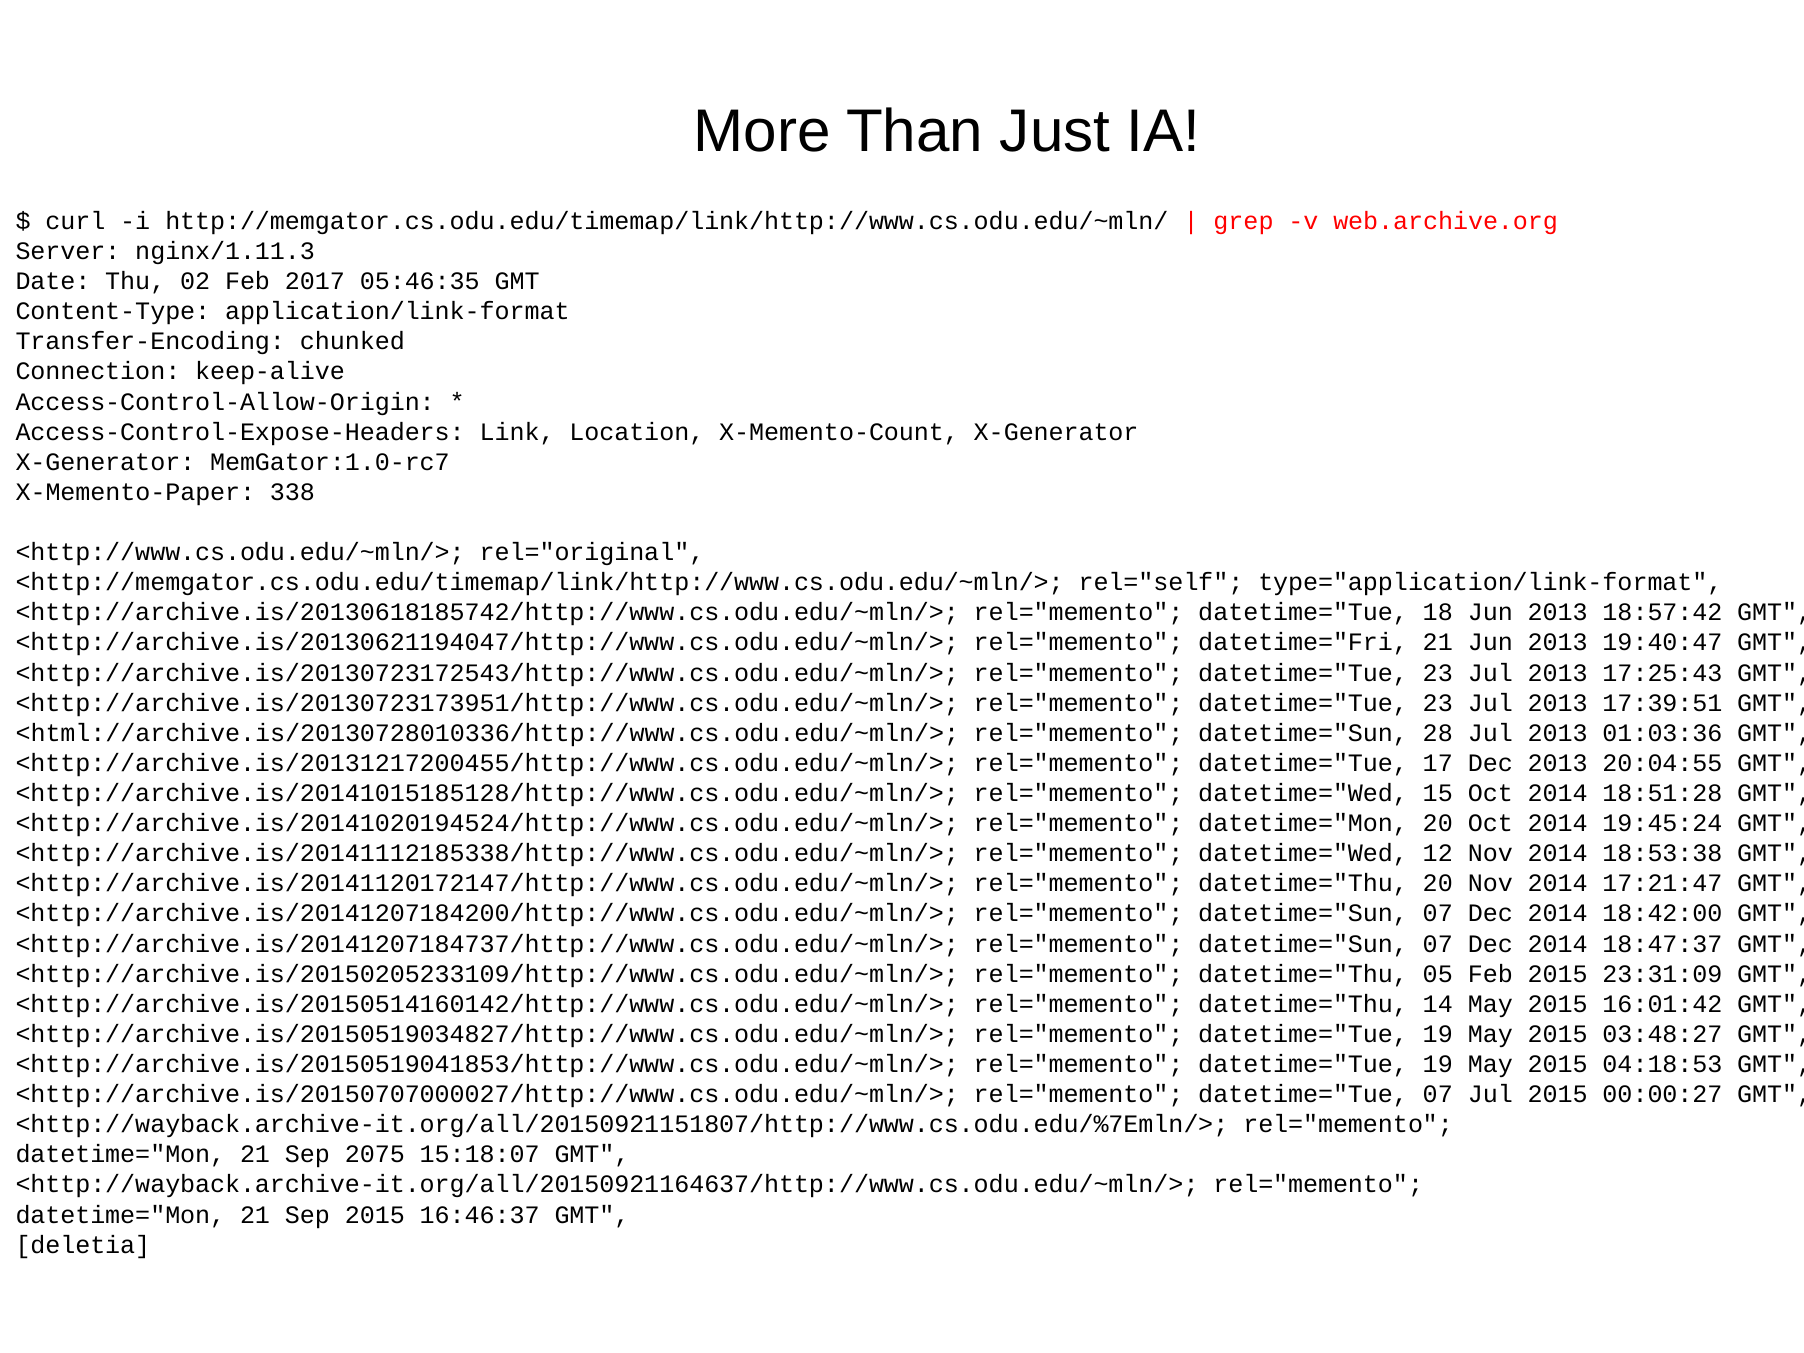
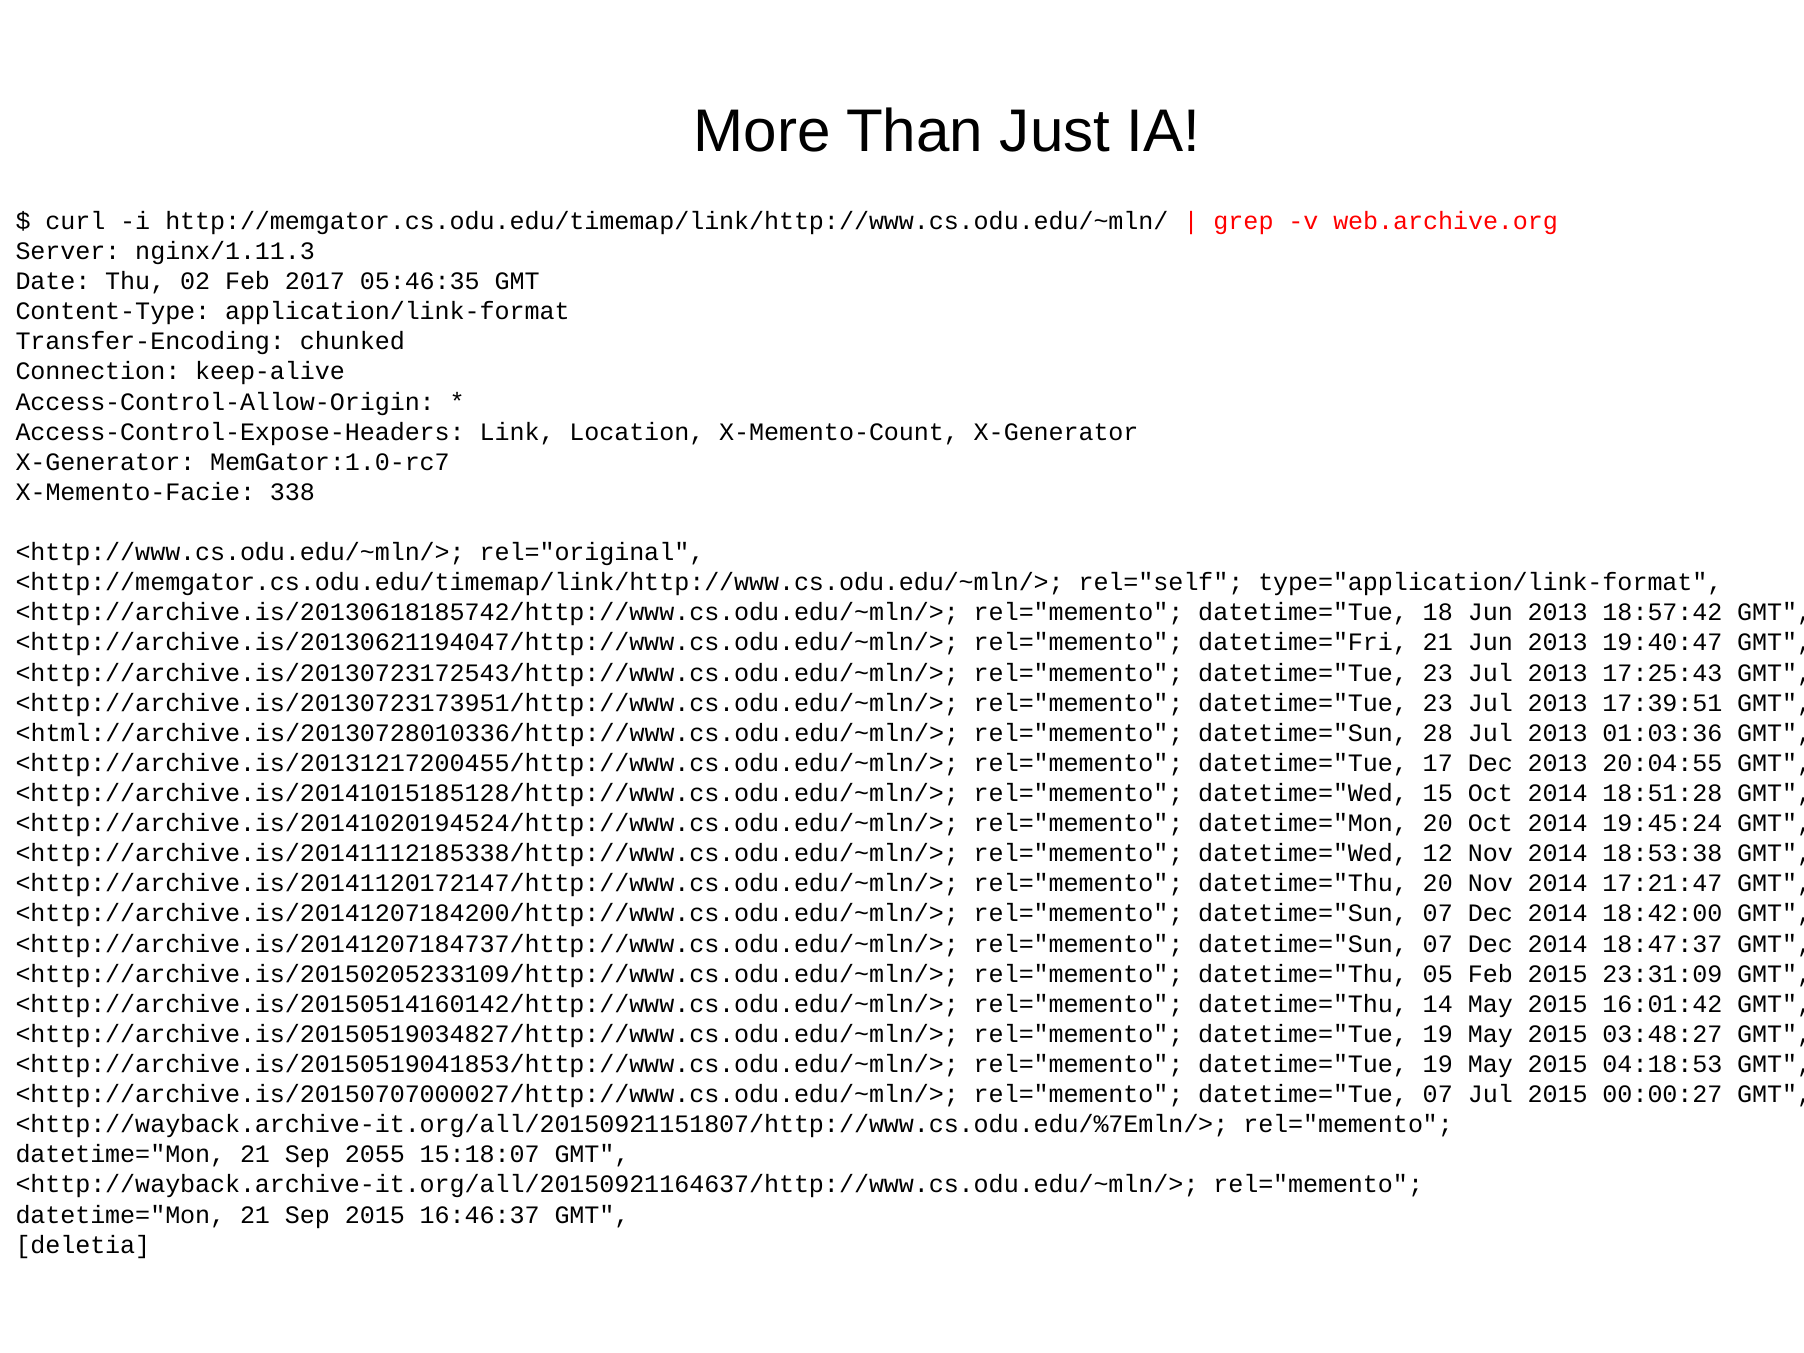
X-Memento-Paper: X-Memento-Paper -> X-Memento-Facie (135, 492)
2075: 2075 -> 2055 (375, 1155)
